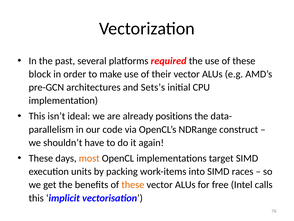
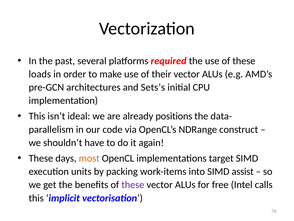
block: block -> loads (40, 74)
races: races -> assist (243, 171)
these colour: orange -> purple (133, 184)
